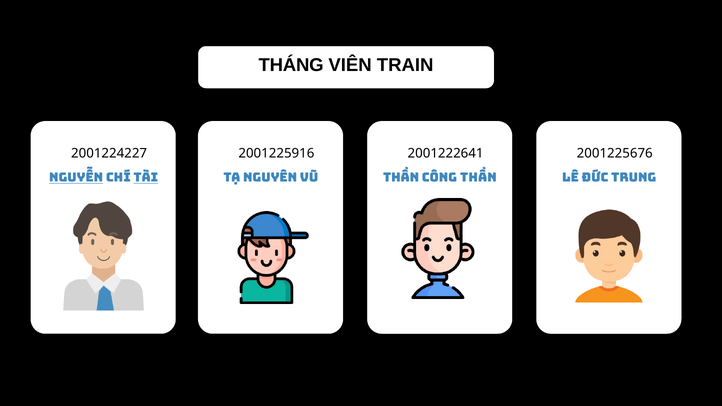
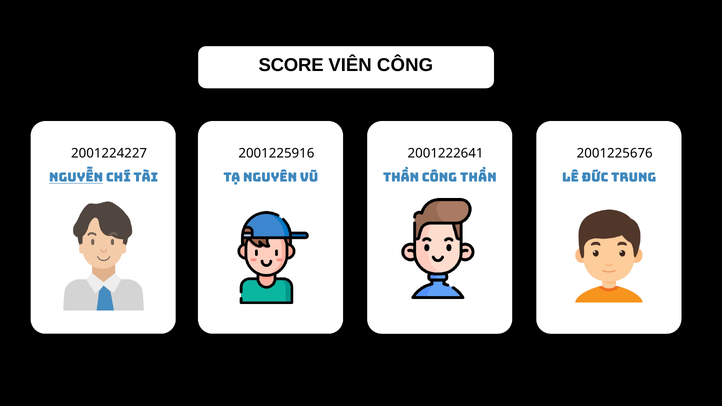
THÁNG: THÁNG -> SCORE (291, 65)
VIÊN TRAIN: TRAIN -> CÔNG (405, 65)
tài underline: present -> none (146, 178)
